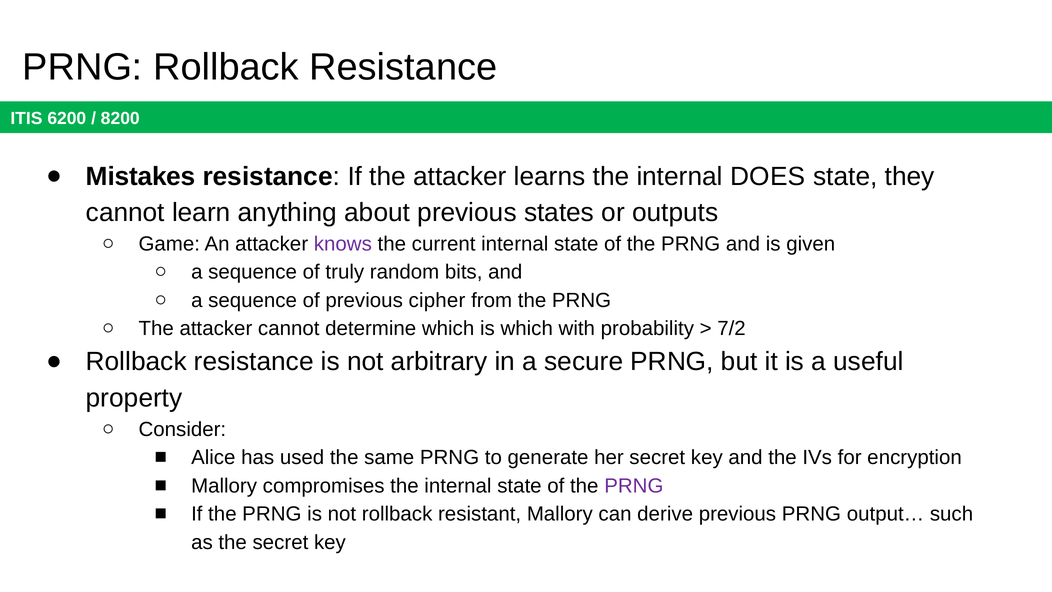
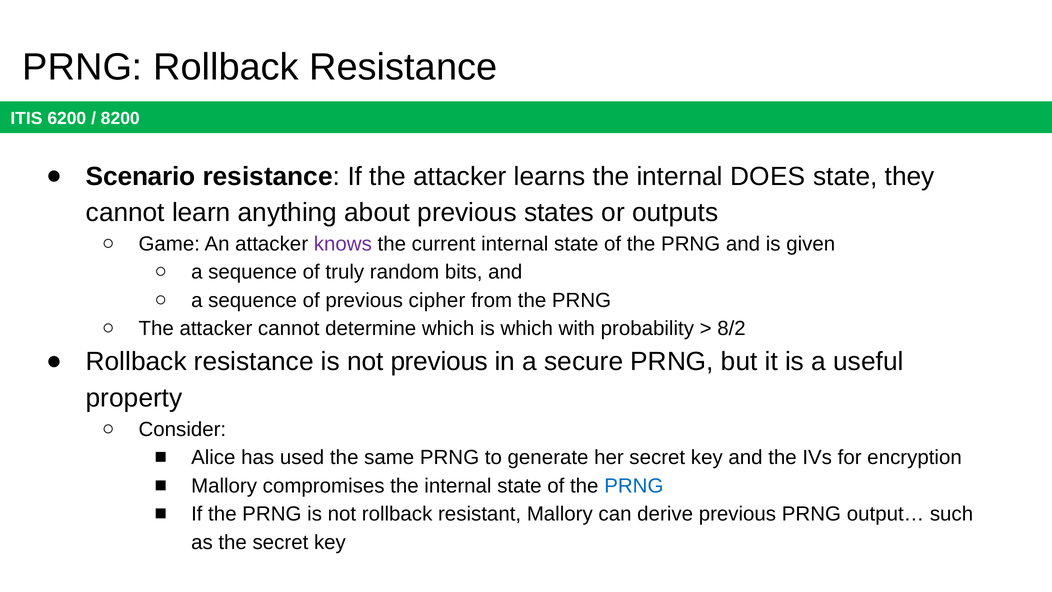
Mistakes: Mistakes -> Scenario (141, 176)
7/2: 7/2 -> 8/2 (731, 328)
not arbitrary: arbitrary -> previous (439, 362)
PRNG colour: purple -> blue (634, 486)
